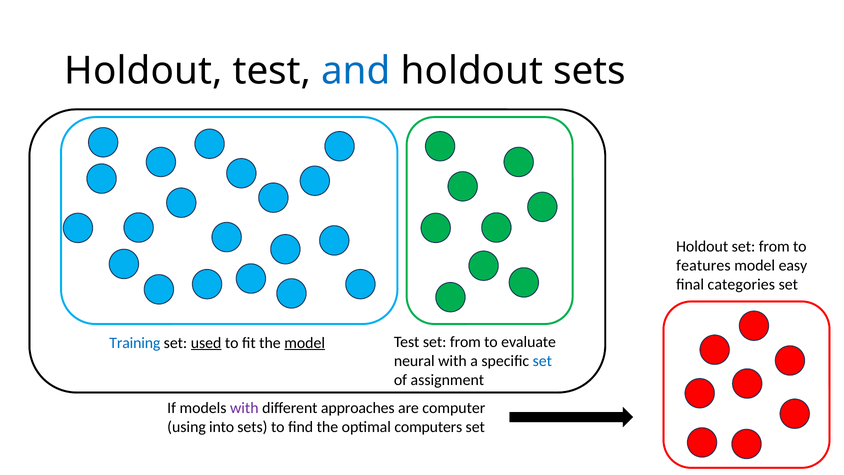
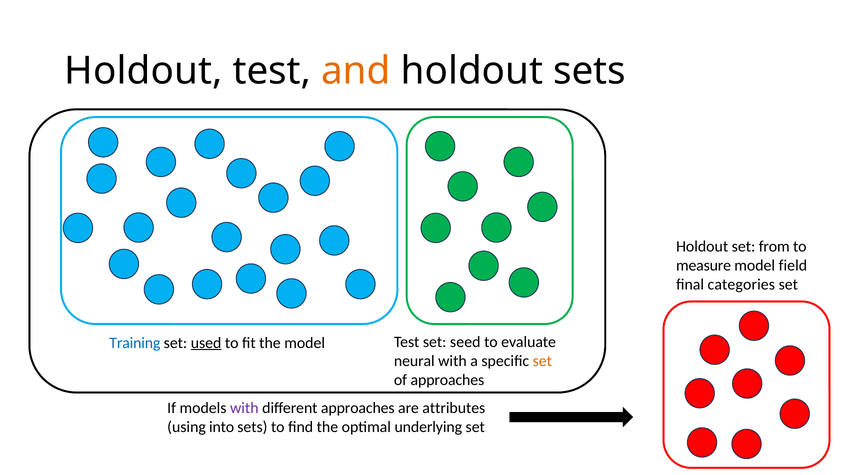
and colour: blue -> orange (356, 71)
features: features -> measure (704, 266)
easy: easy -> field (793, 266)
model underline: present -> none (305, 343)
Test set from: from -> seed (465, 342)
set colour: blue -> orange (542, 361)
of assignment: assignment -> approaches (447, 380)
computer: computer -> attributes (454, 408)
computers: computers -> underlying (428, 427)
